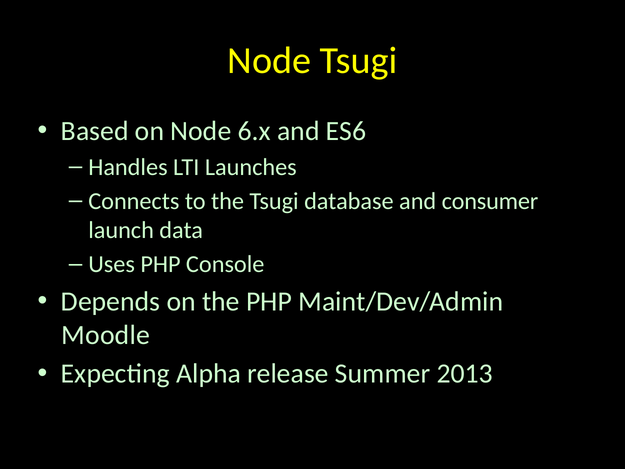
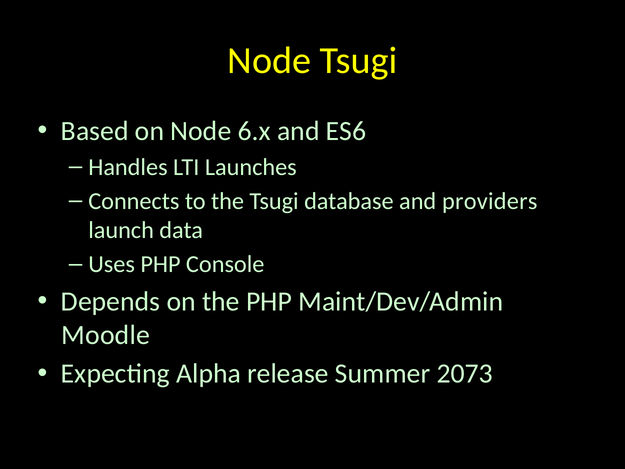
consumer: consumer -> providers (490, 201)
2013: 2013 -> 2073 (465, 374)
